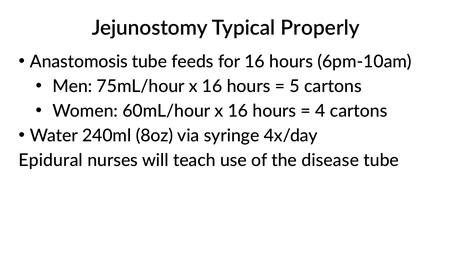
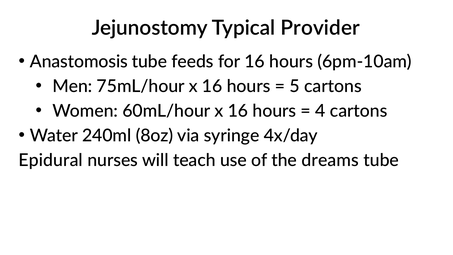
Properly: Properly -> Provider (320, 28)
disease: disease -> dreams (330, 160)
